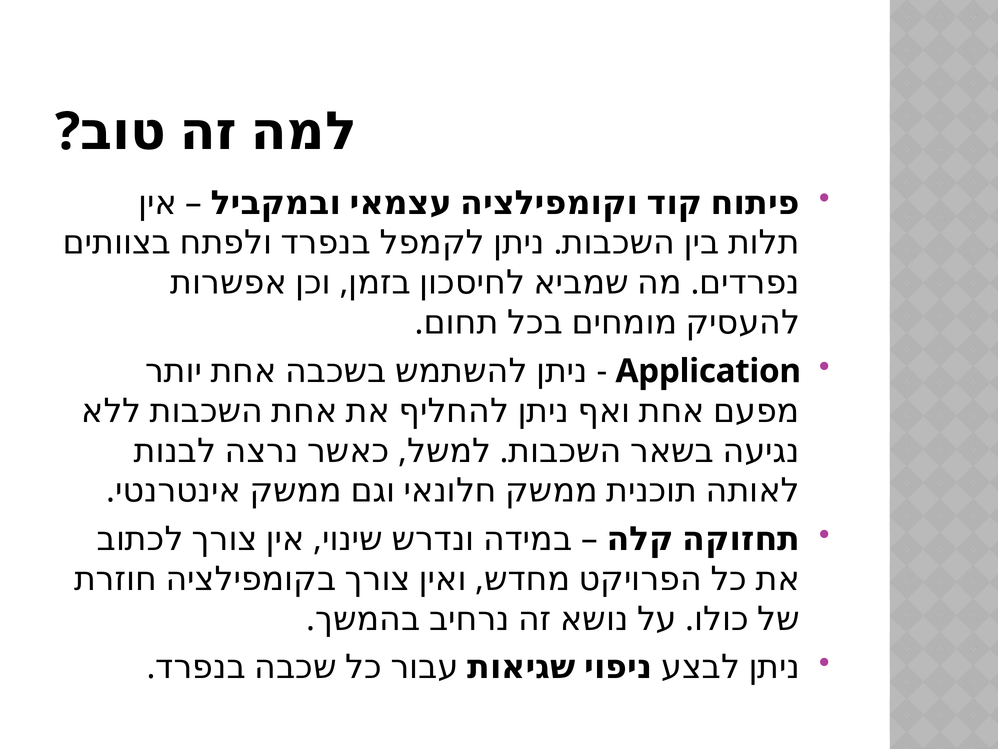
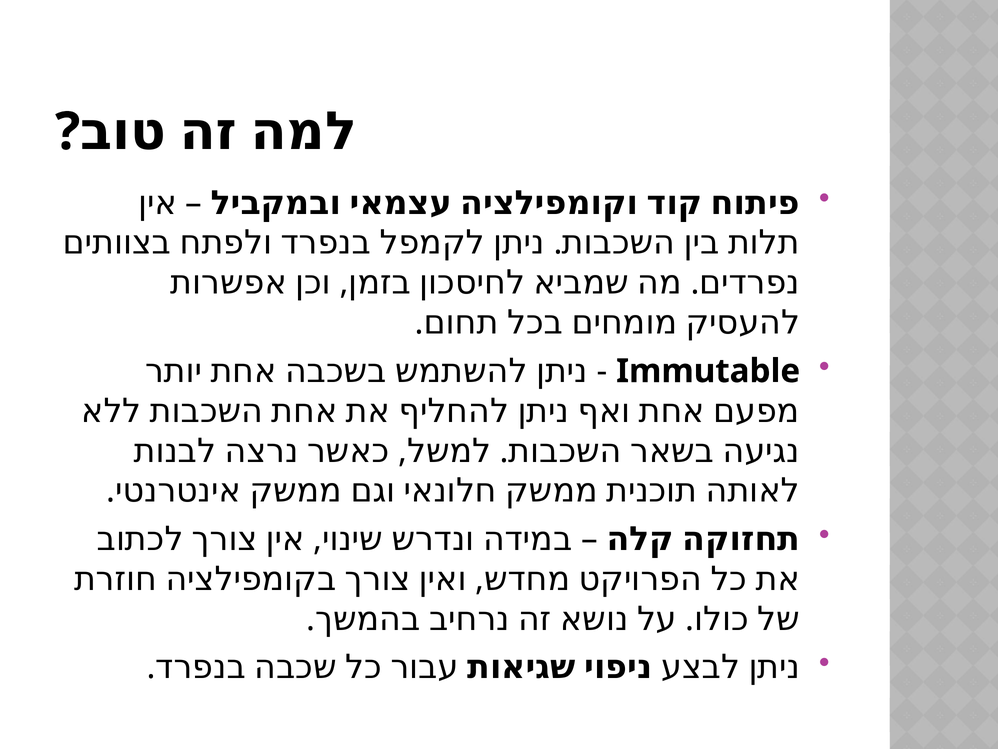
Application: Application -> Immutable (708, 371)
